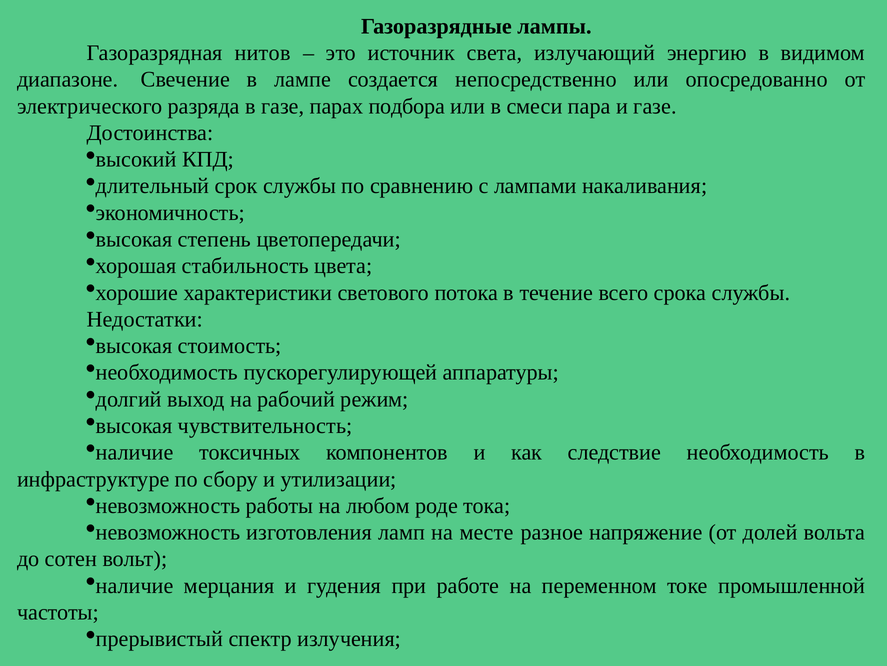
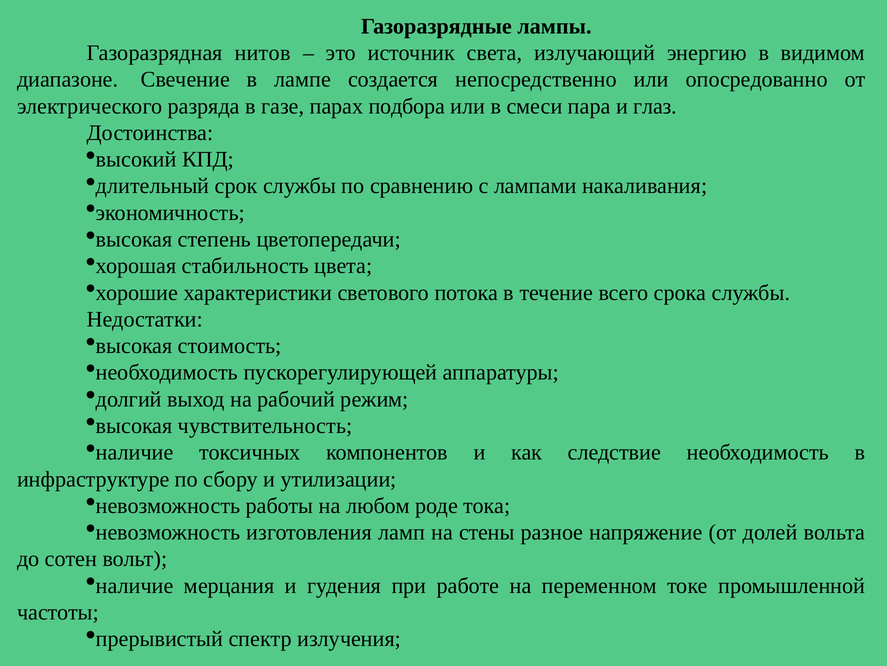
и газе: газе -> глаз (655, 106)
месте: месте -> стены (487, 532)
